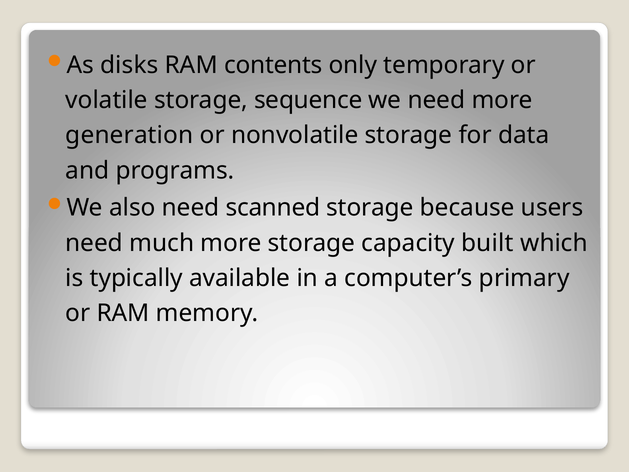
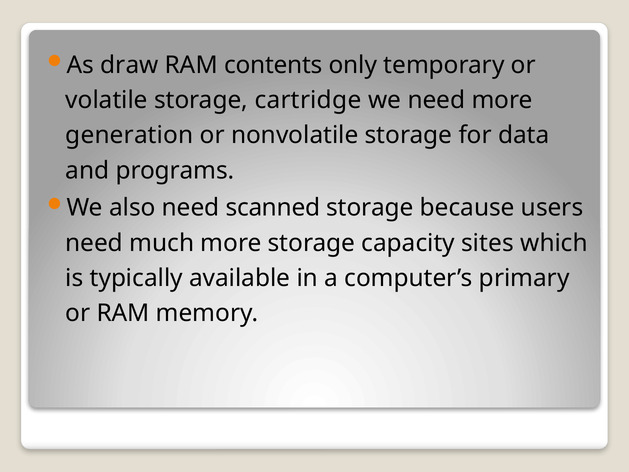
disks: disks -> draw (129, 65)
sequence: sequence -> cartridge (308, 100)
built: built -> sites (488, 243)
